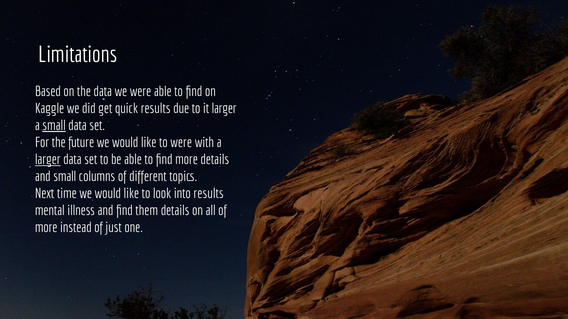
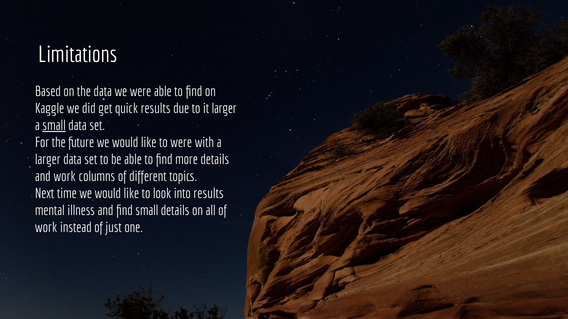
larger underline: present -> none (48, 160)
and small: small -> work (65, 177)
find them: them -> small (147, 211)
more: more -> work (46, 228)
